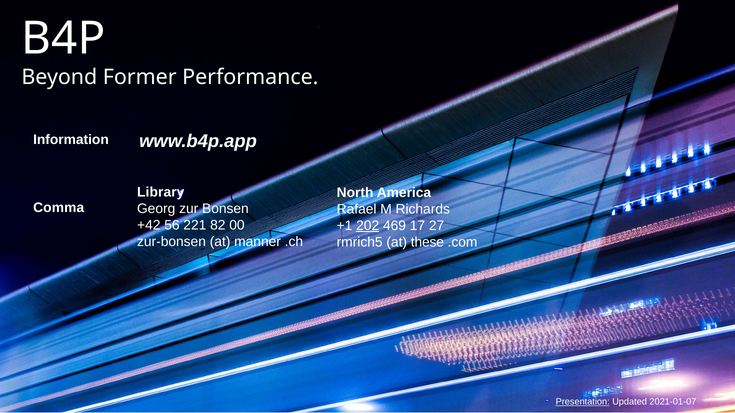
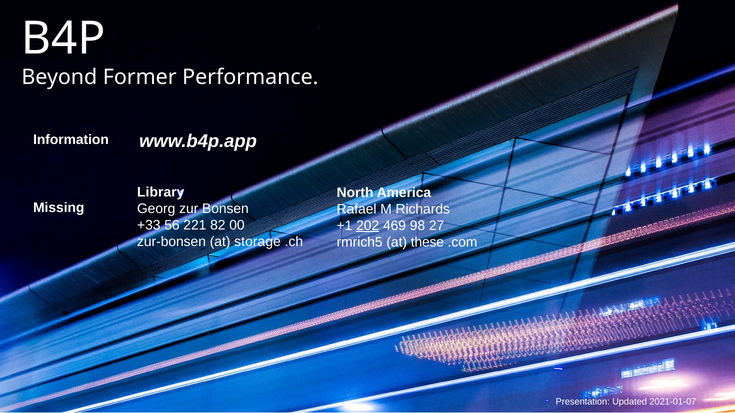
Comma: Comma -> Missing (59, 208)
+42: +42 -> +33 (149, 225)
17: 17 -> 98 (417, 226)
manner: manner -> storage (258, 242)
Presentation underline: present -> none (583, 402)
